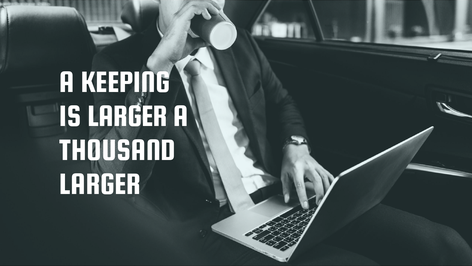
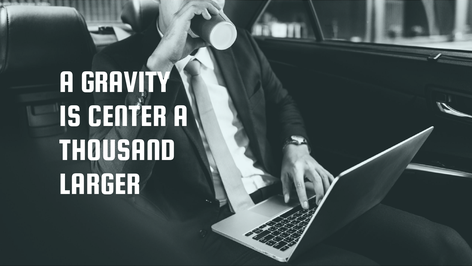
KEEPING: KEEPING -> GRAVITY (125, 82)
IS LARGER: LARGER -> CENTER (127, 116)
